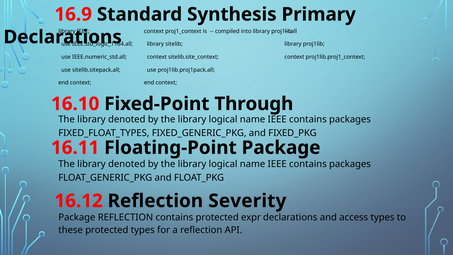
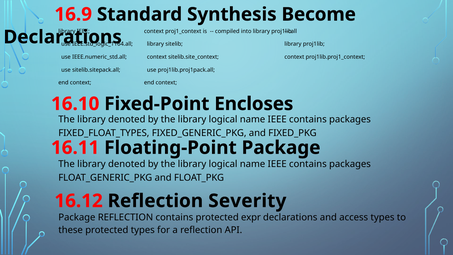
Primary: Primary -> Become (319, 14)
Through: Through -> Encloses (254, 104)
